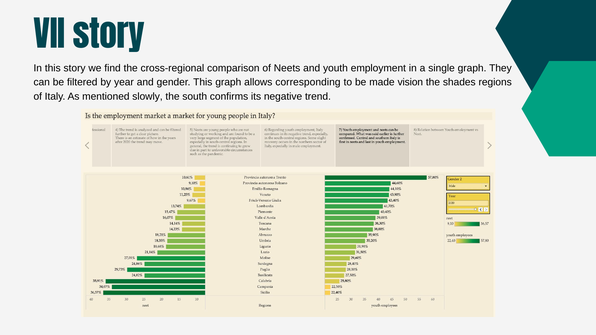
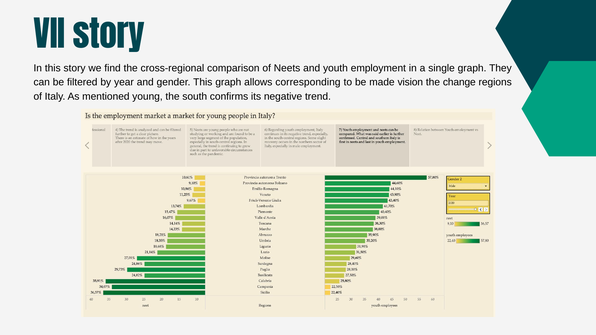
shades: shades -> change (459, 82)
slowly: slowly -> young (147, 96)
